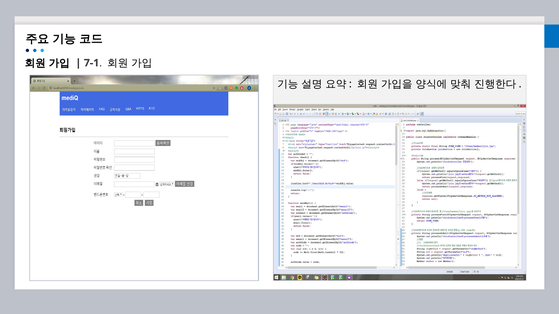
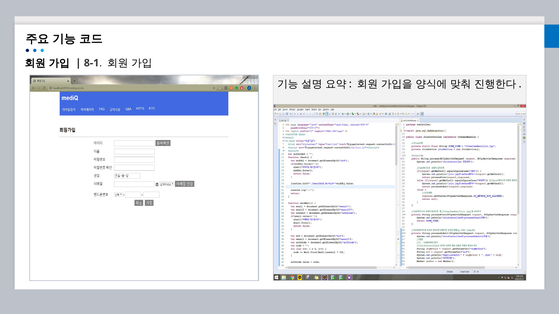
7-1: 7-1 -> 8-1 (92, 63)
